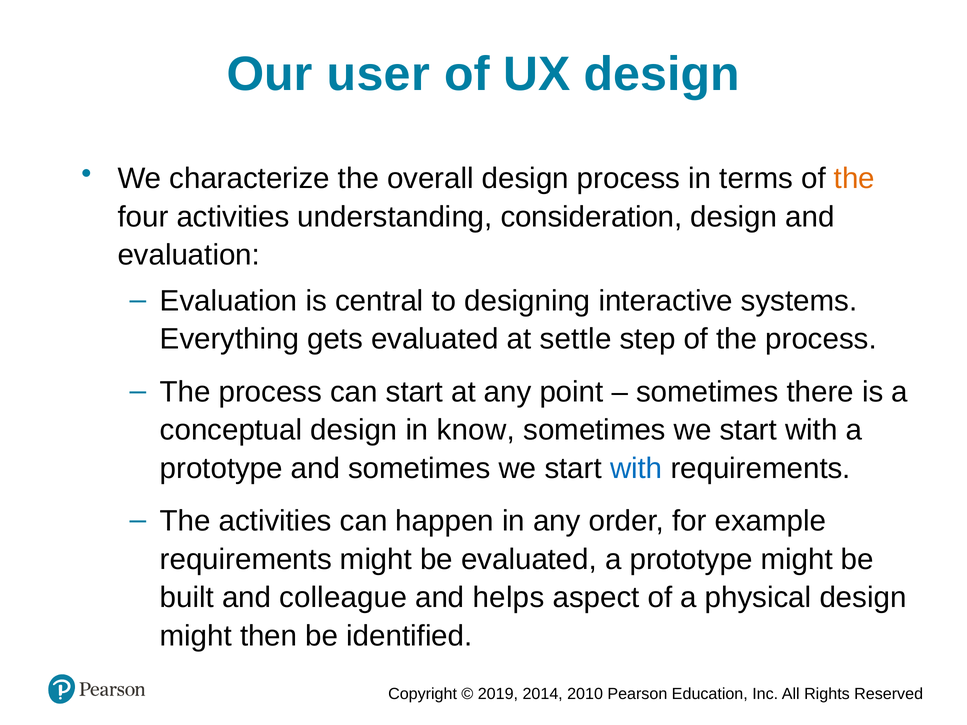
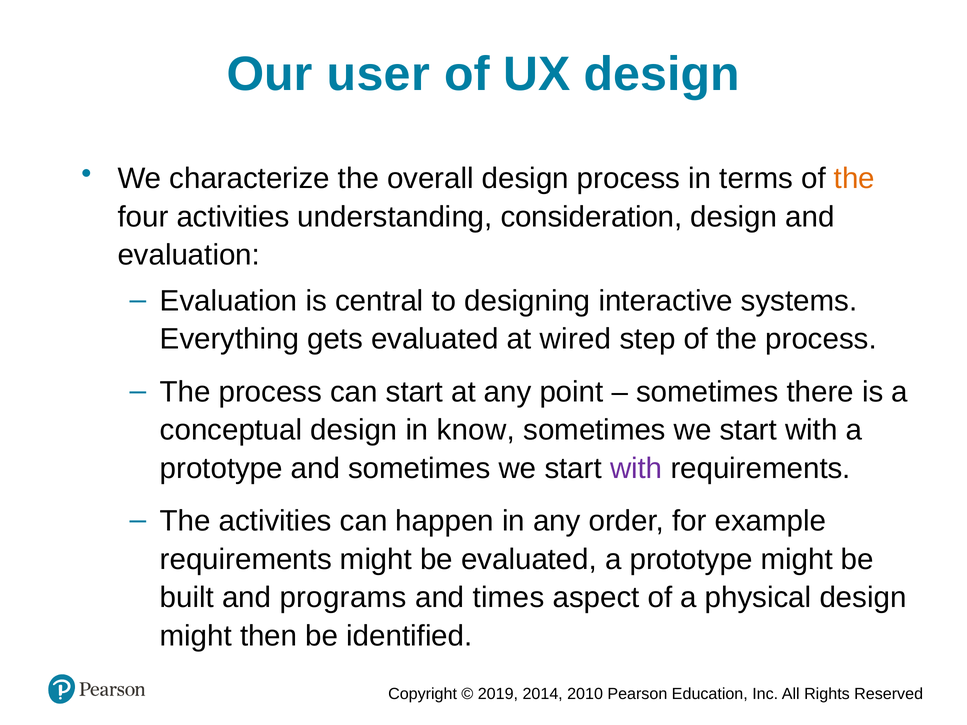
settle: settle -> wired (576, 339)
with colour: blue -> purple (636, 469)
colleague: colleague -> programs (343, 598)
helps: helps -> times (508, 598)
